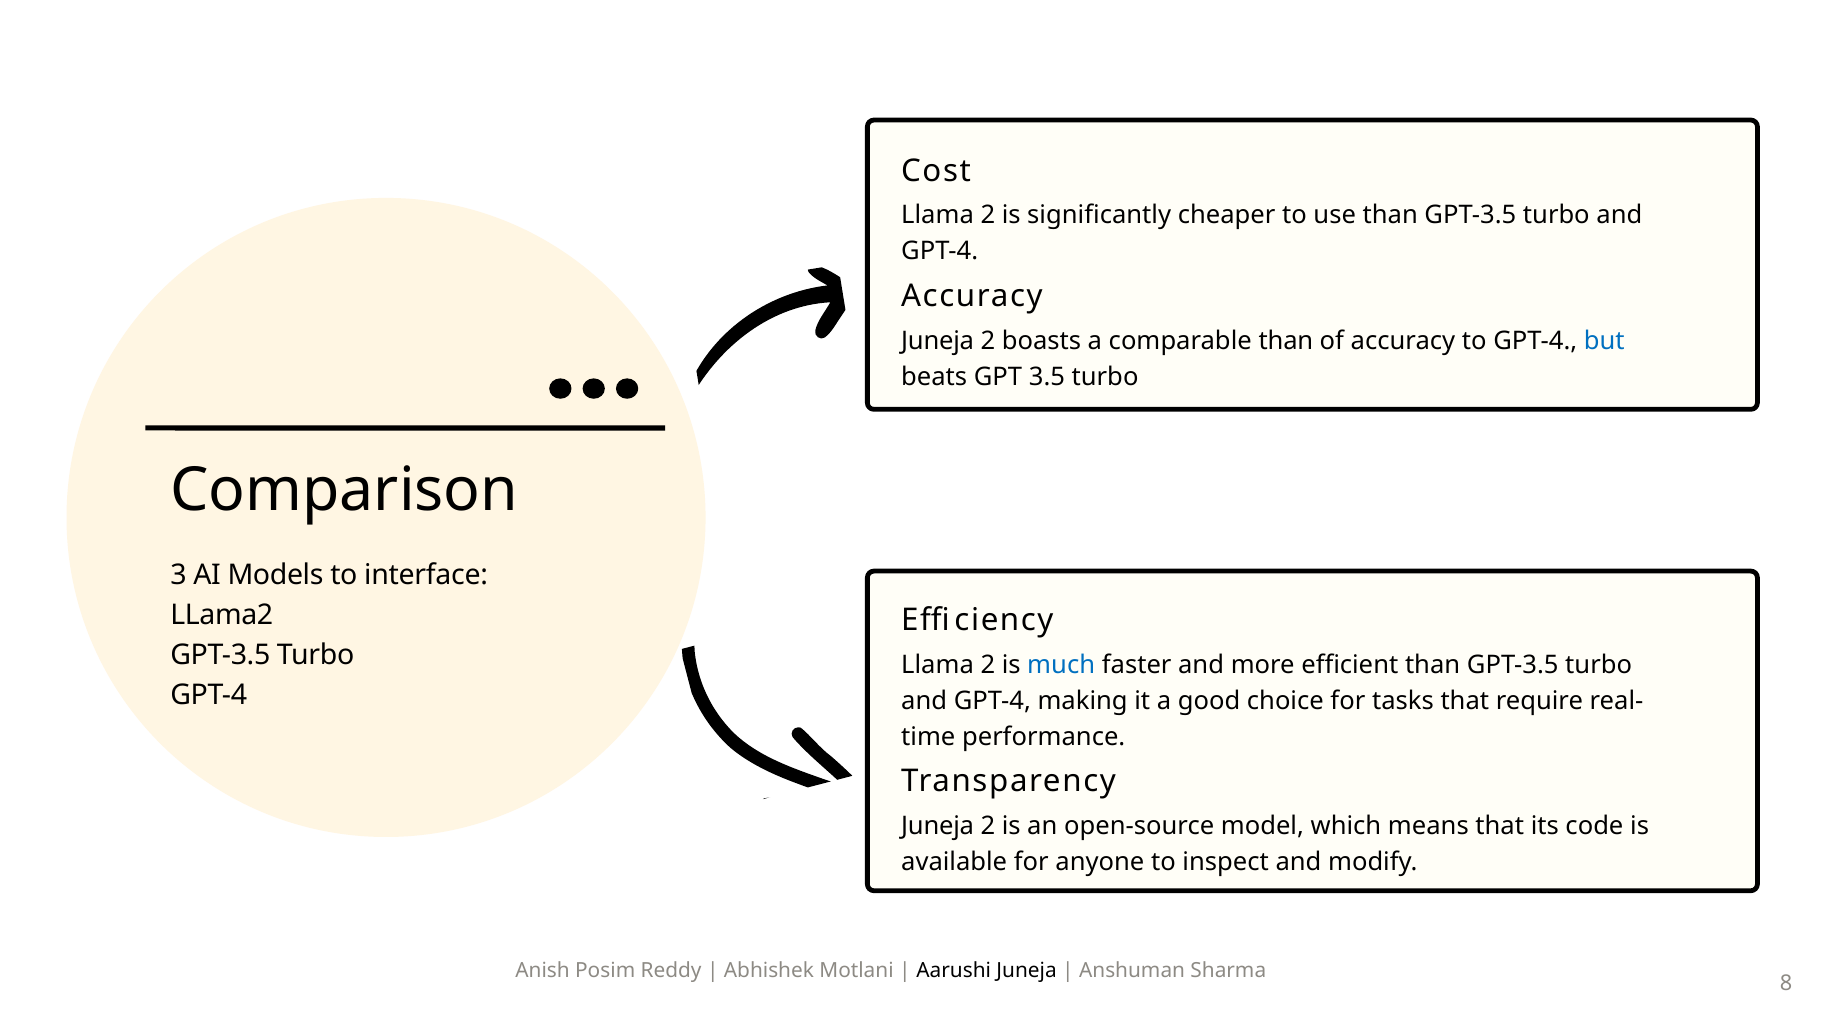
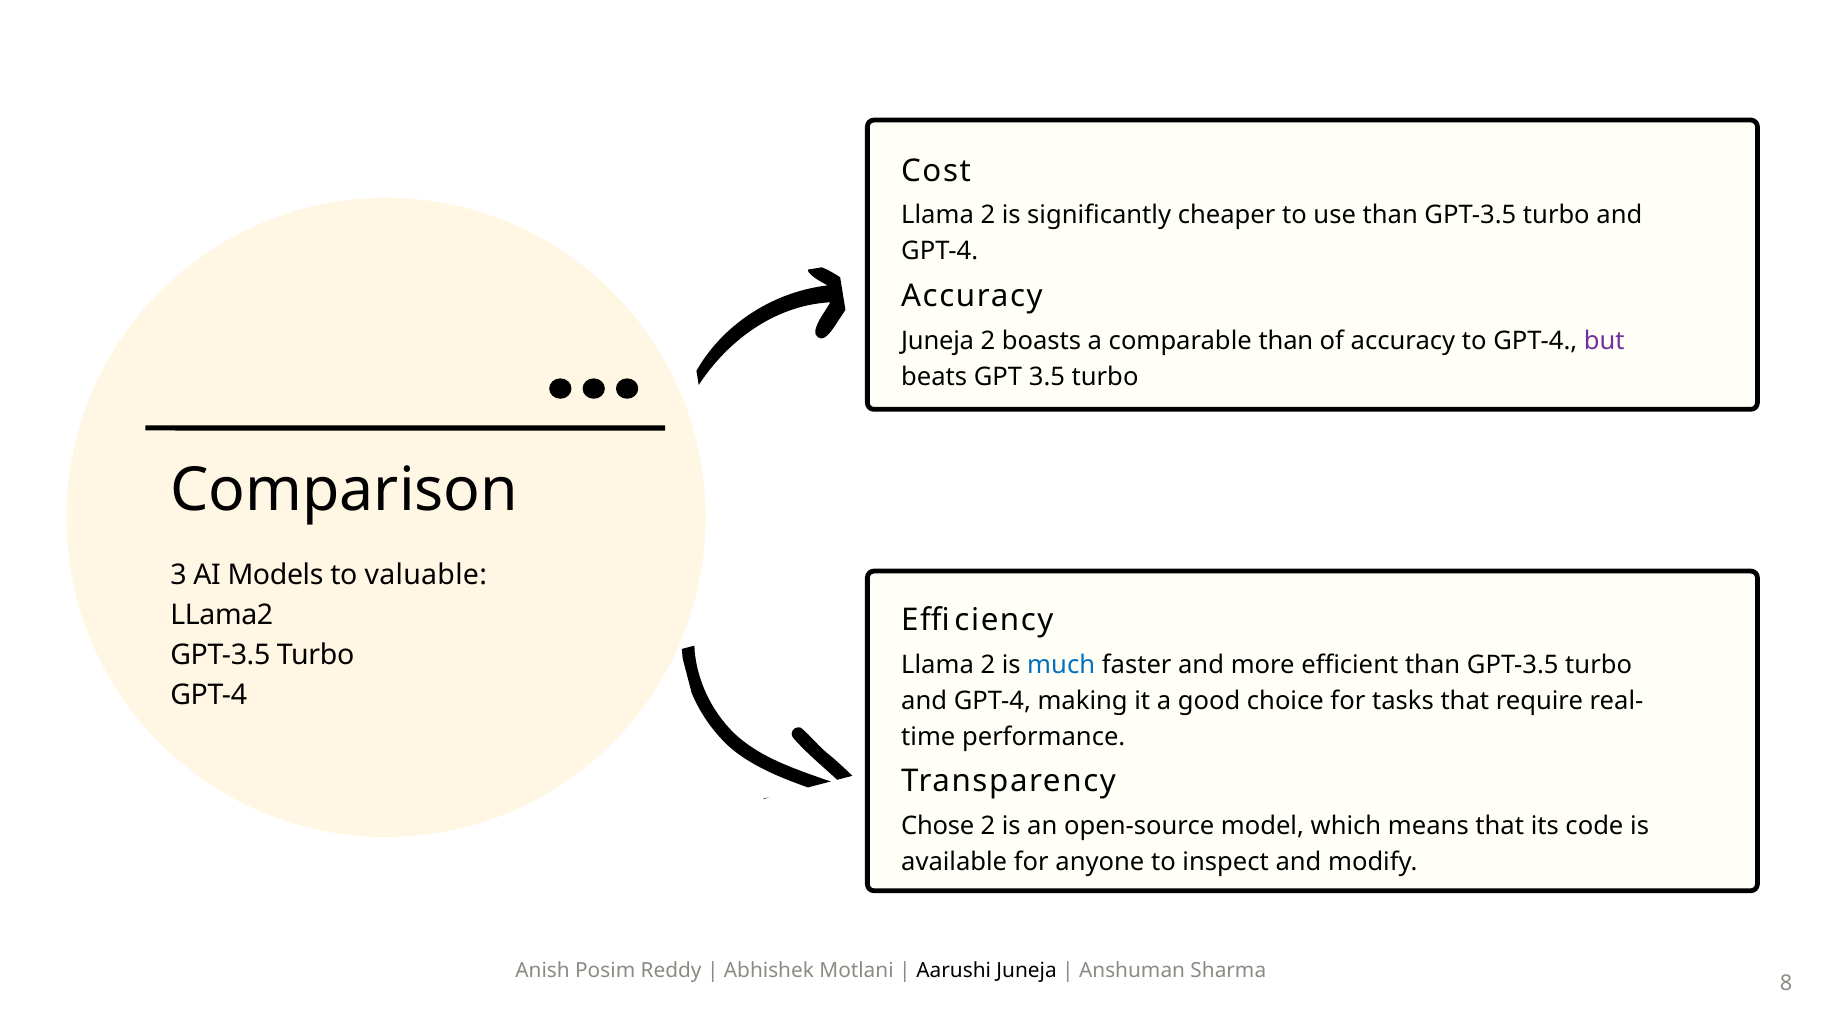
but colour: blue -> purple (1604, 341)
interface: interface -> valuable (426, 576)
Juneja: Juneja -> Chose (938, 827)
